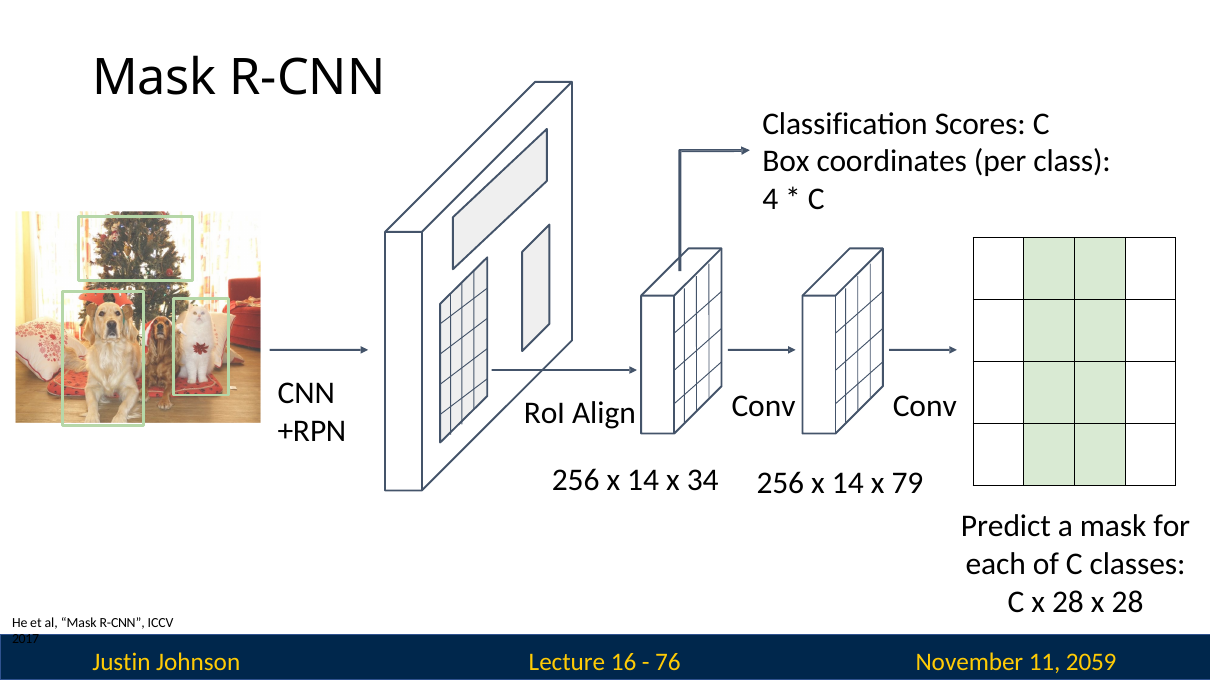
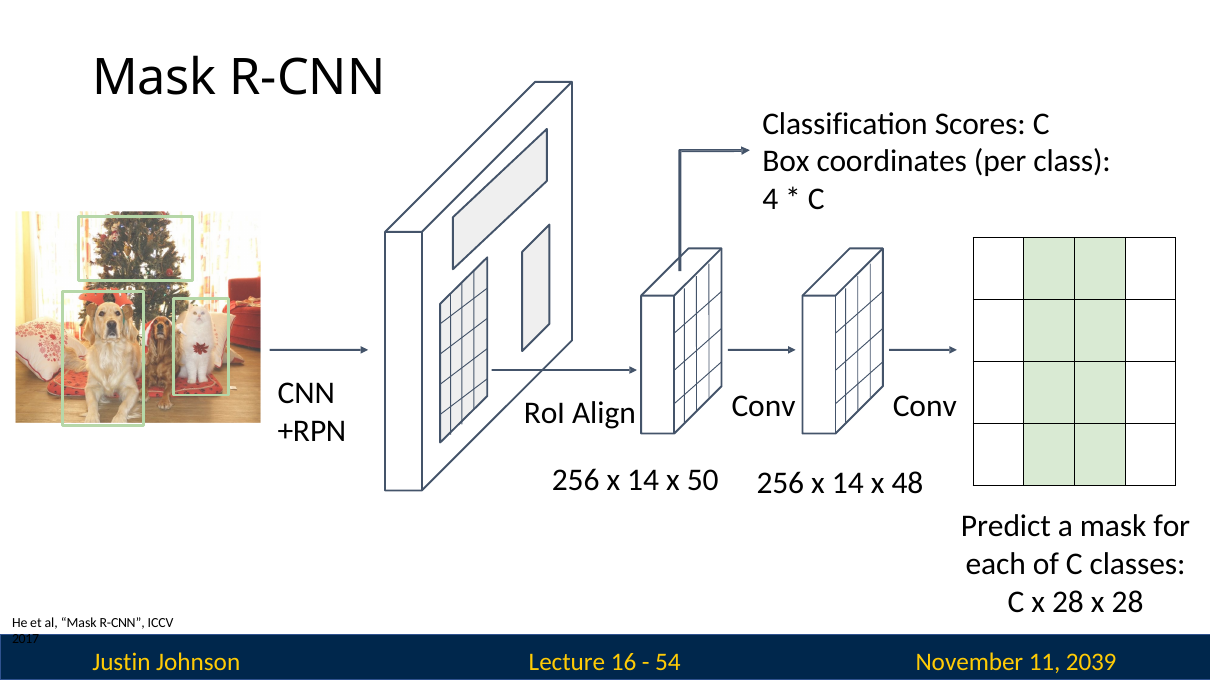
34: 34 -> 50 (703, 480)
79: 79 -> 48 (907, 484)
2059: 2059 -> 2039 (1091, 663)
76: 76 -> 54 (668, 663)
